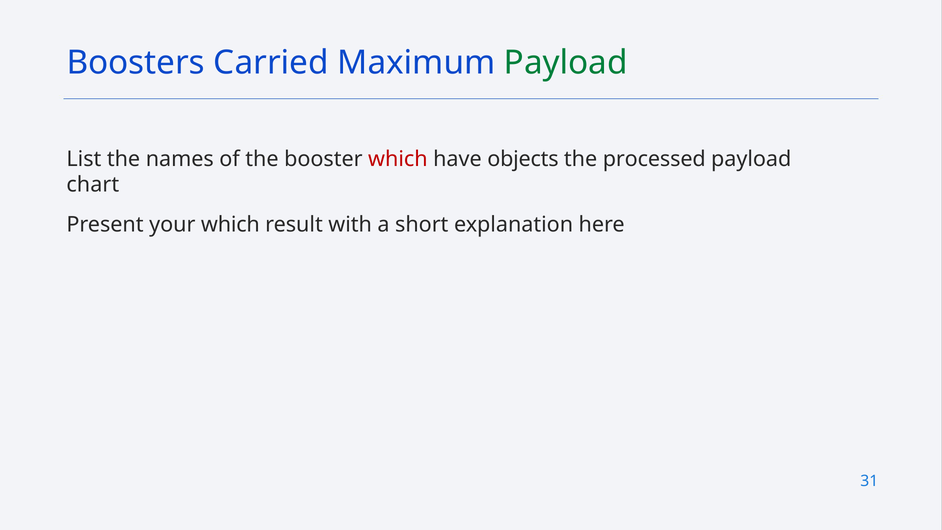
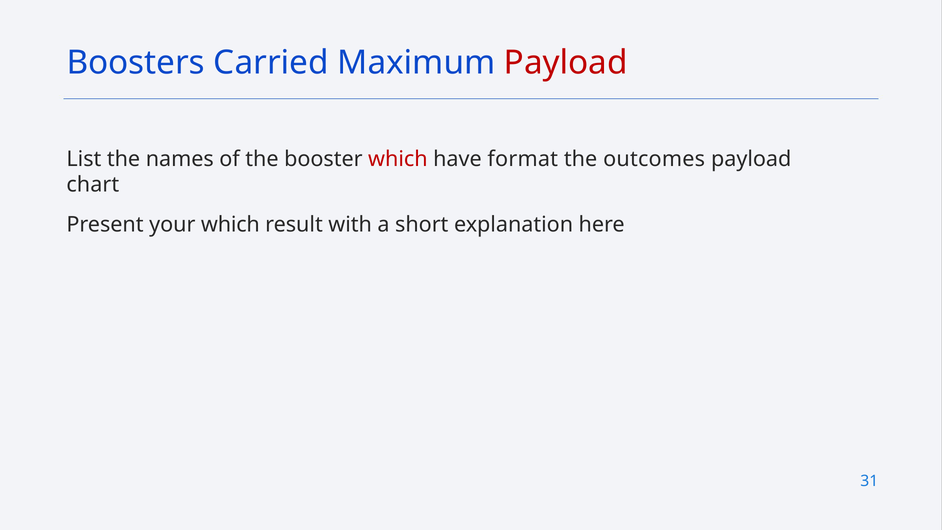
Payload colour: green -> red (566, 63)
objects: objects -> format (523, 159)
processed: processed -> outcomes (654, 159)
